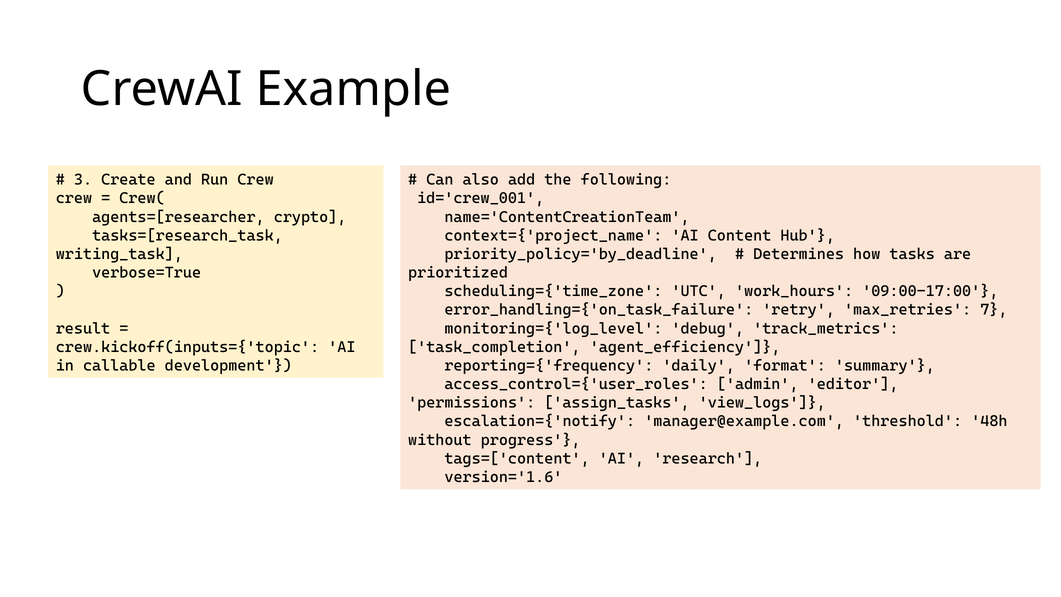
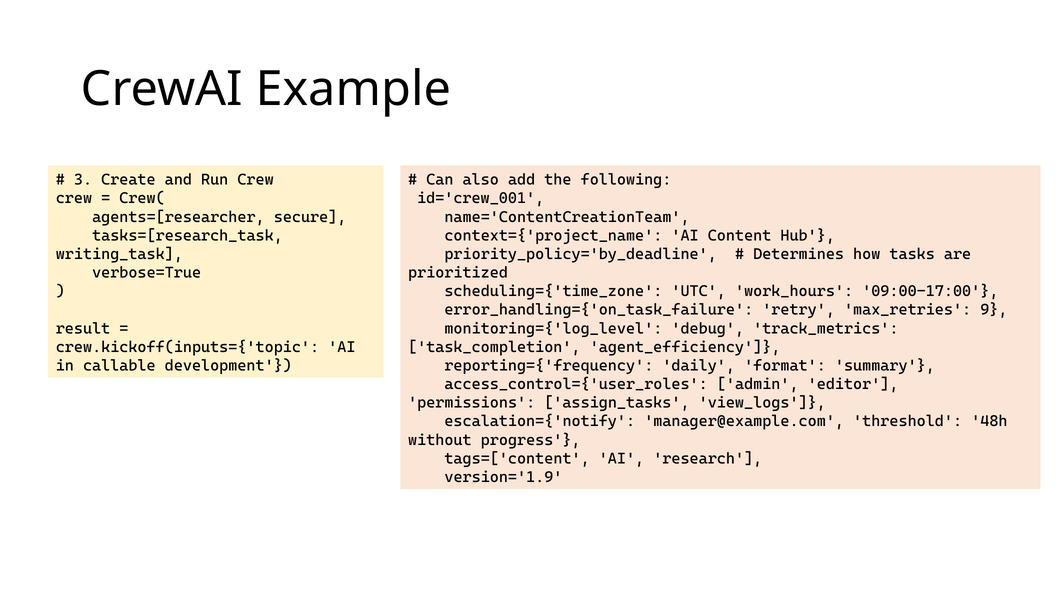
crypto: crypto -> secure (310, 217)
7: 7 -> 9 (994, 310)
version='1.6: version='1.6 -> version='1.9 (503, 477)
